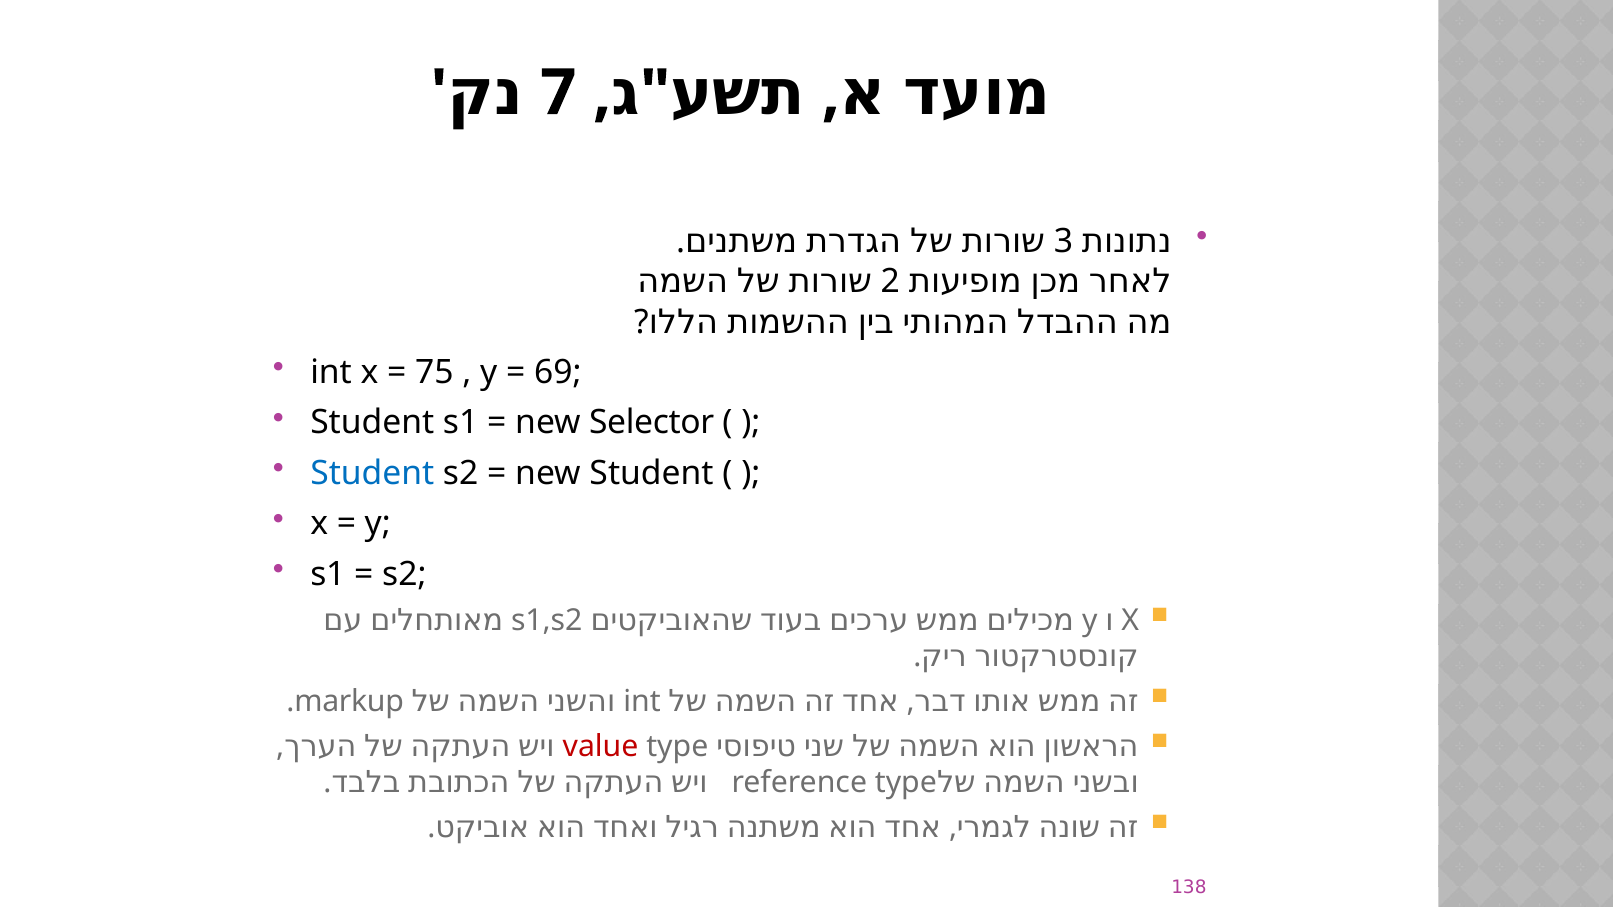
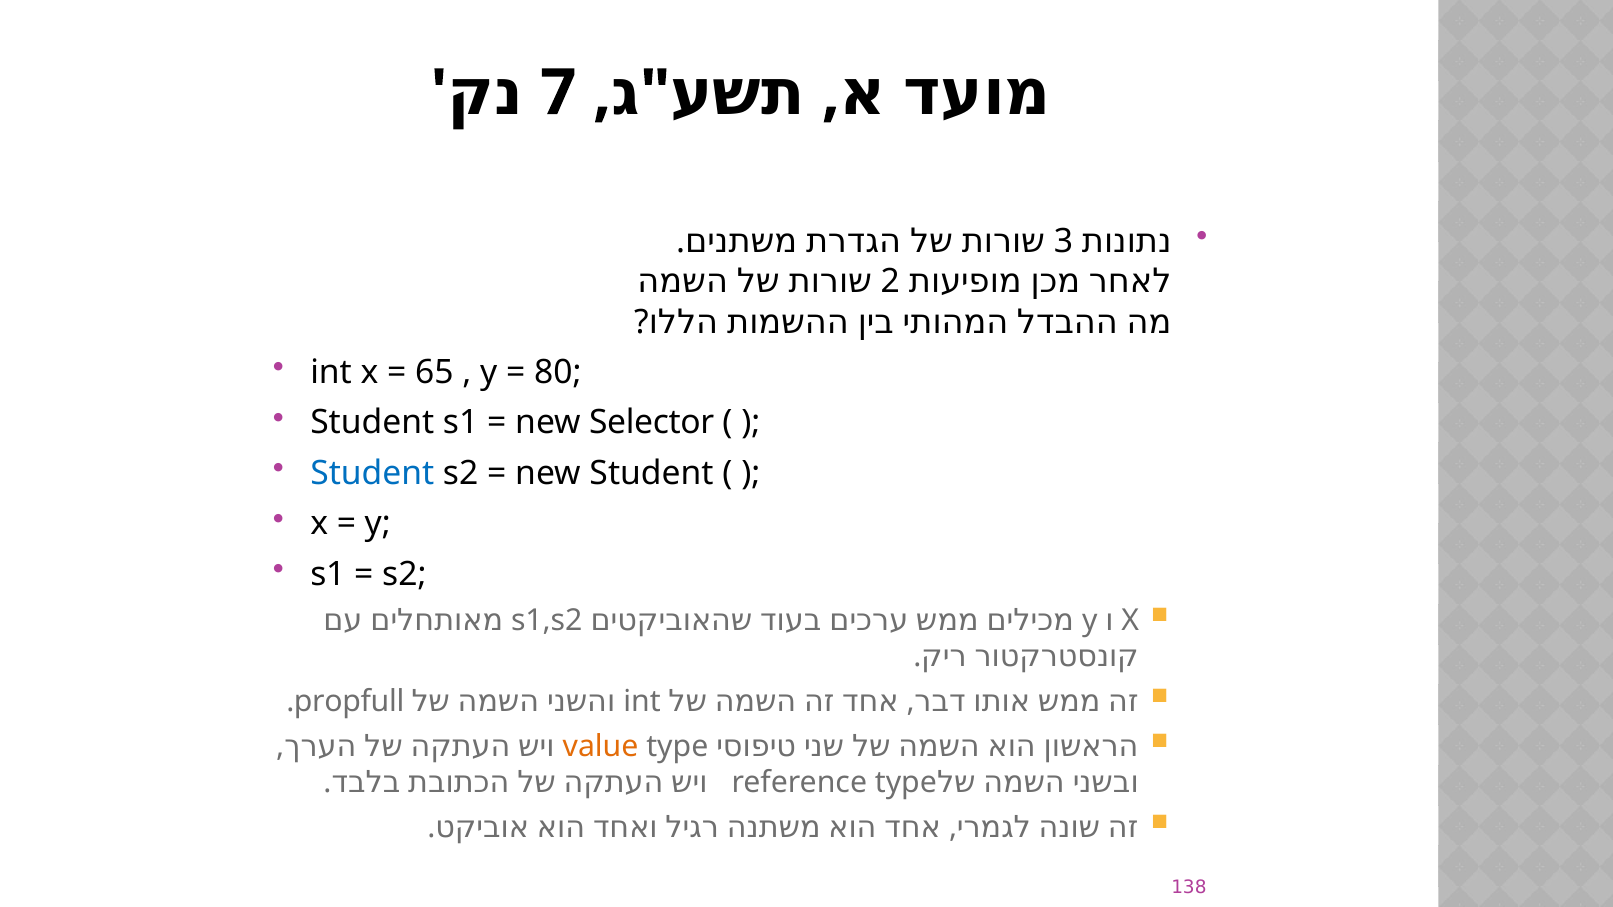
75: 75 -> 65 (434, 373)
69: 69 -> 80 (558, 373)
markup: markup -> propfull (349, 702)
value colour: red -> orange (601, 746)
